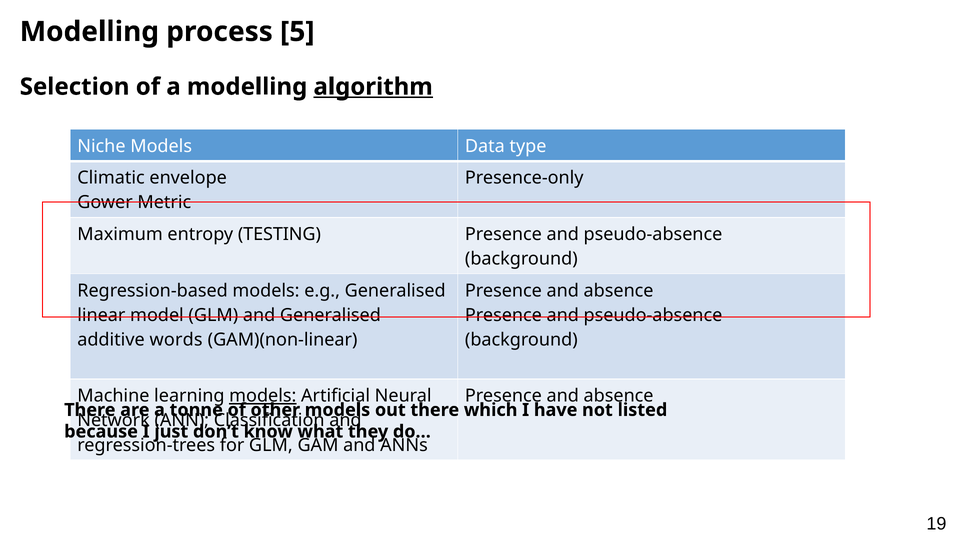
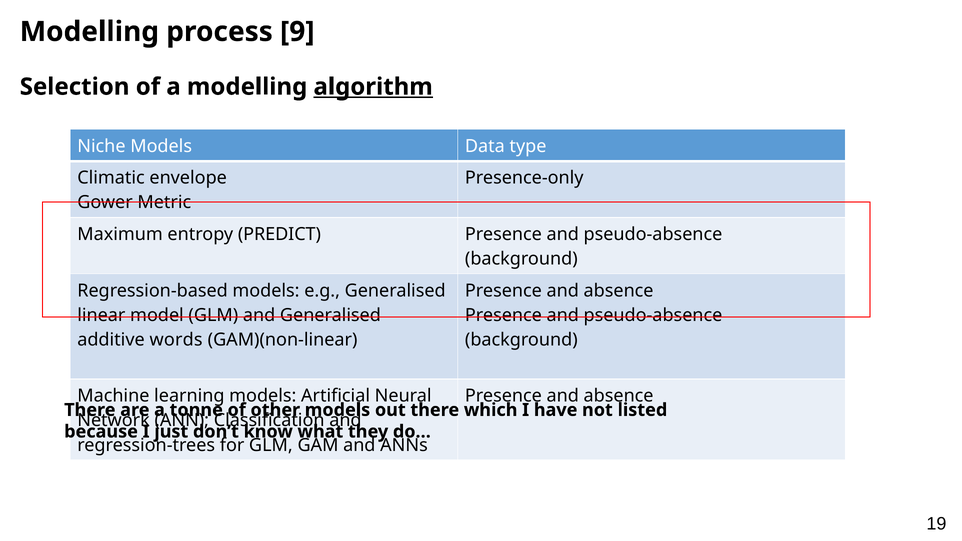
5: 5 -> 9 (297, 32)
TESTING: TESTING -> PREDICT (279, 234)
models underline: present -> none (263, 396)
